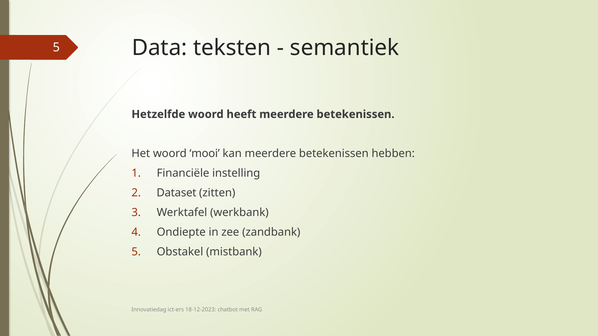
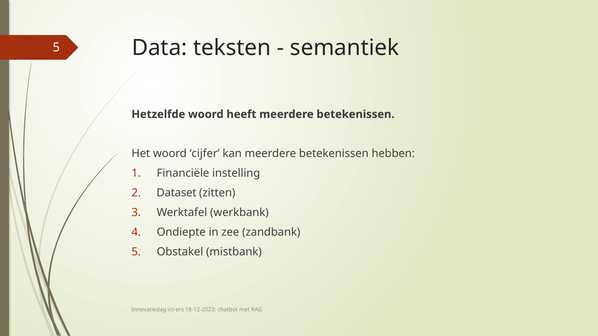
mooi: mooi -> cijfer (205, 154)
